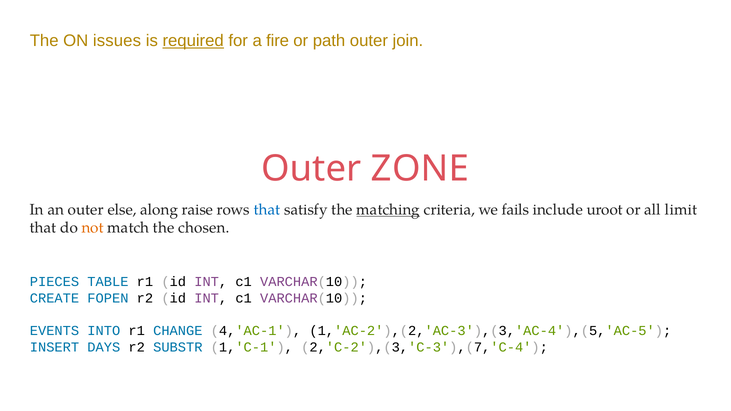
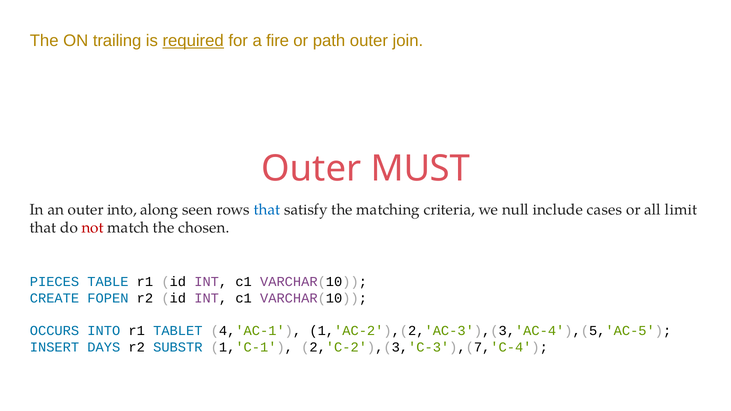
issues: issues -> trailing (117, 41)
ZONE: ZONE -> MUST (420, 169)
outer else: else -> into (122, 210)
raise: raise -> seen (197, 210)
matching underline: present -> none (388, 210)
fails: fails -> null (515, 210)
uroot: uroot -> cases (604, 210)
not colour: orange -> red (93, 228)
EVENTS: EVENTS -> OCCURS (54, 331)
CHANGE: CHANGE -> TABLET (178, 331)
